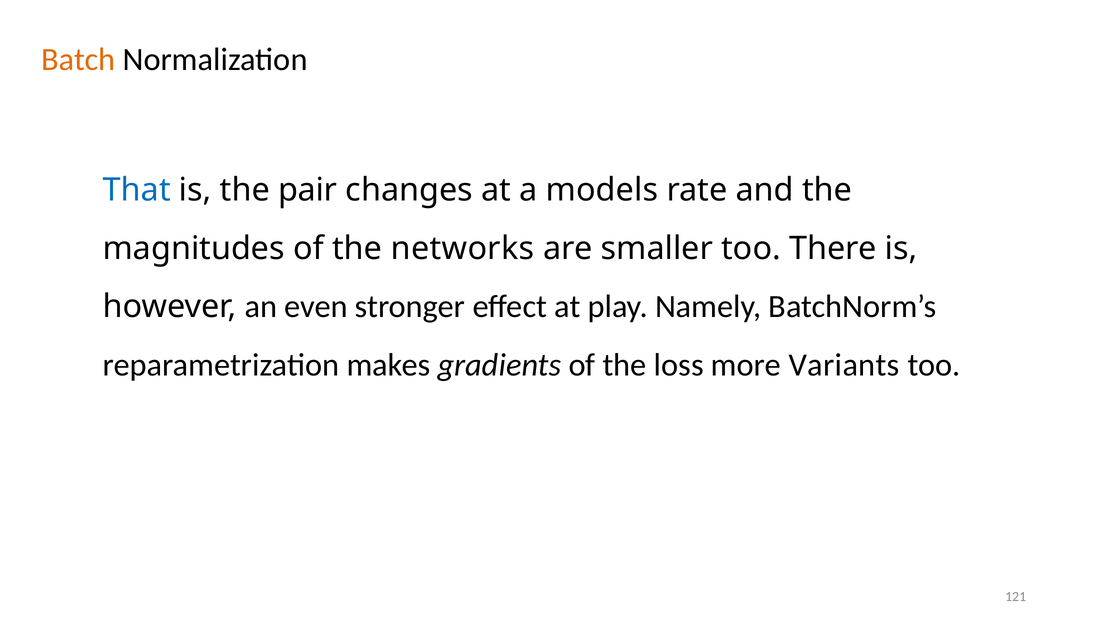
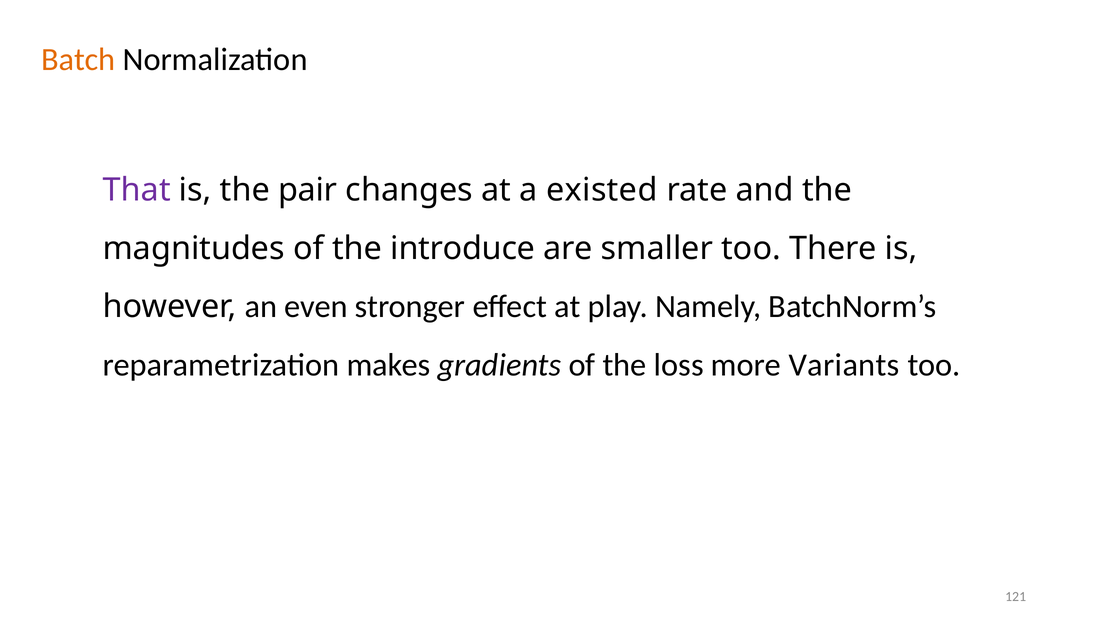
That colour: blue -> purple (137, 190)
models: models -> existed (602, 190)
networks: networks -> introduce (463, 248)
